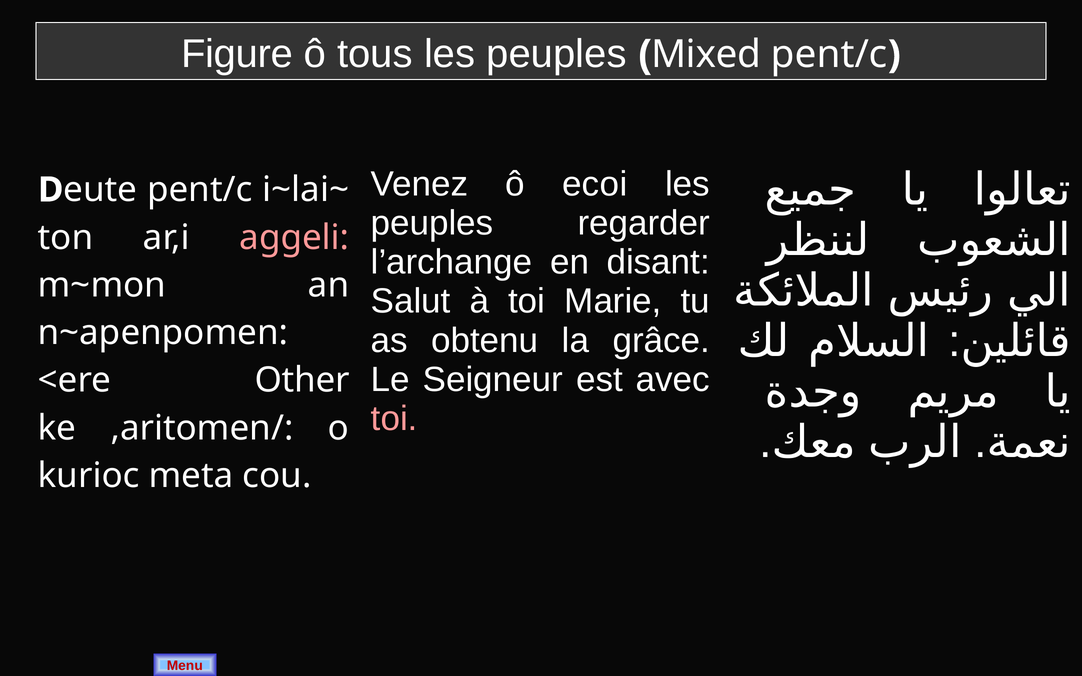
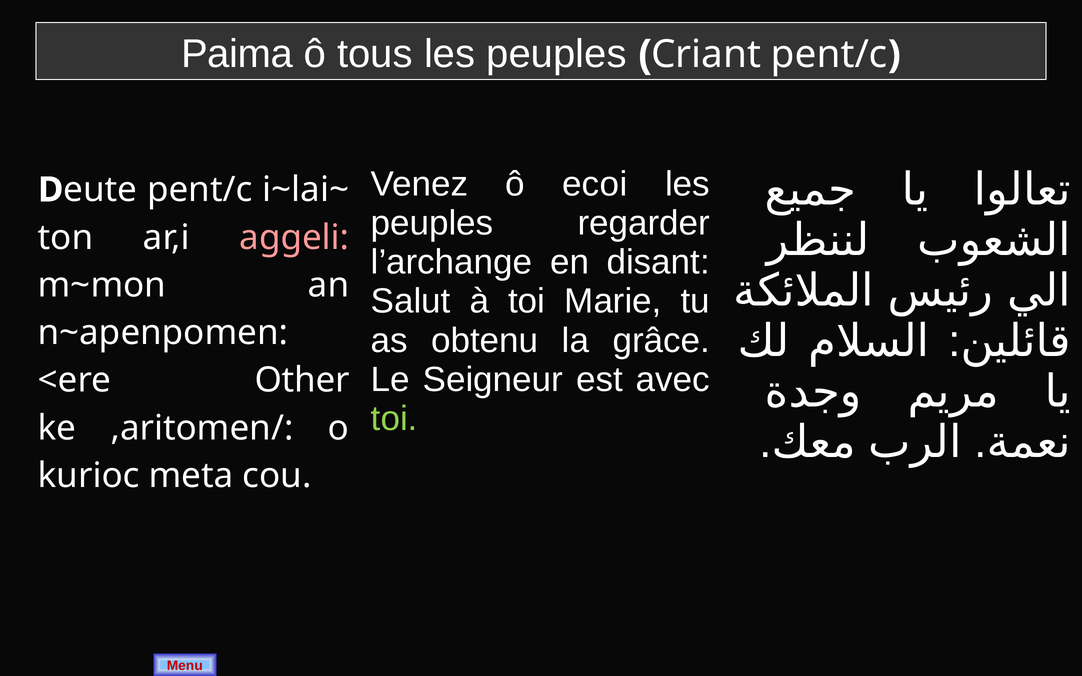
Figure: Figure -> Paima (237, 54)
Mixed: Mixed -> Criant (706, 54)
toi colour: pink -> light green (394, 419)
